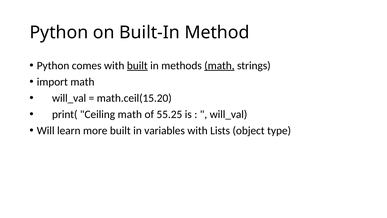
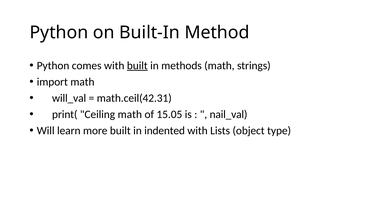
math underline: present -> none (219, 65)
math.ceil(15.20: math.ceil(15.20 -> math.ceil(42.31 (134, 98)
55.25: 55.25 -> 15.05 (169, 114)
will_val: will_val -> nail_val (229, 114)
variables: variables -> indented (165, 130)
